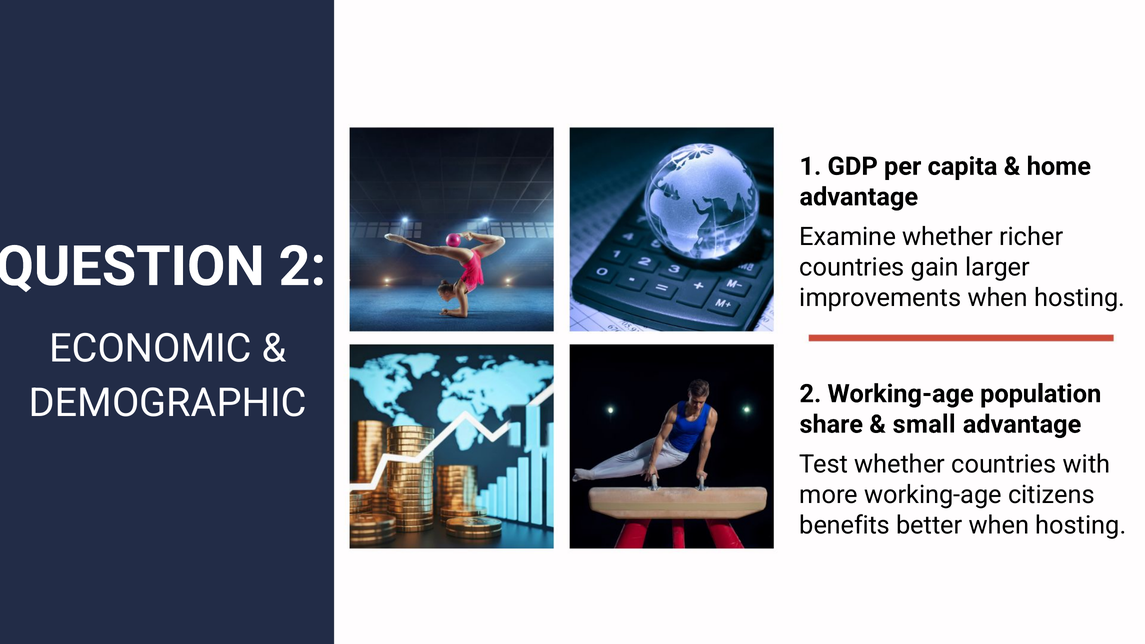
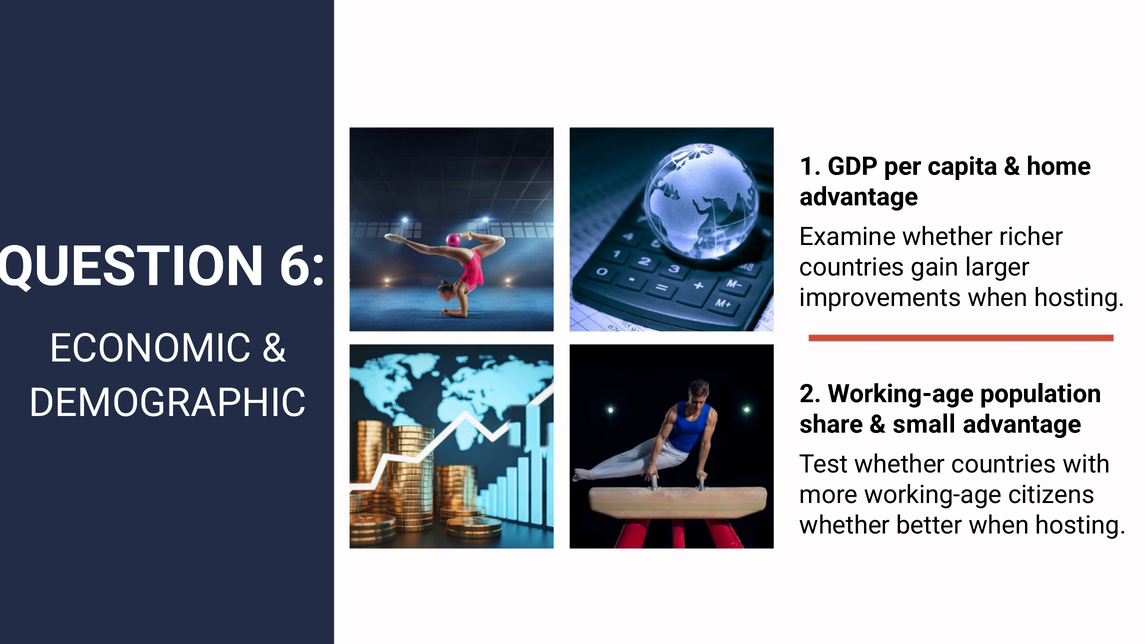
2: 2 -> 6 (302, 267)
benefits: benefits -> whether (845, 526)
